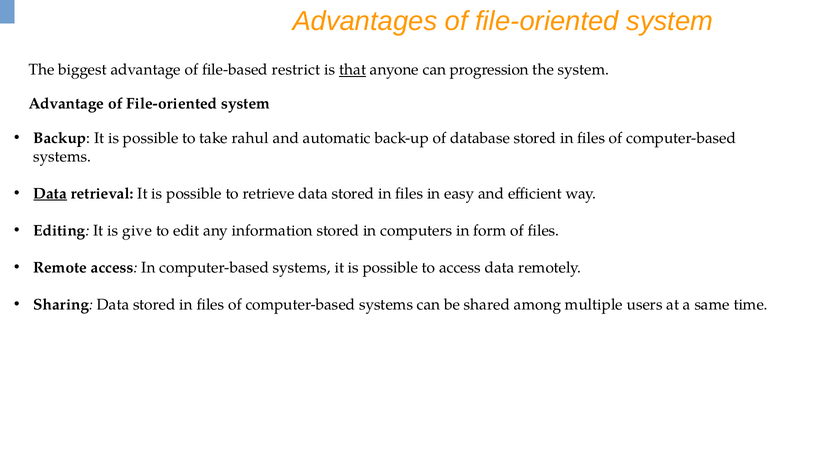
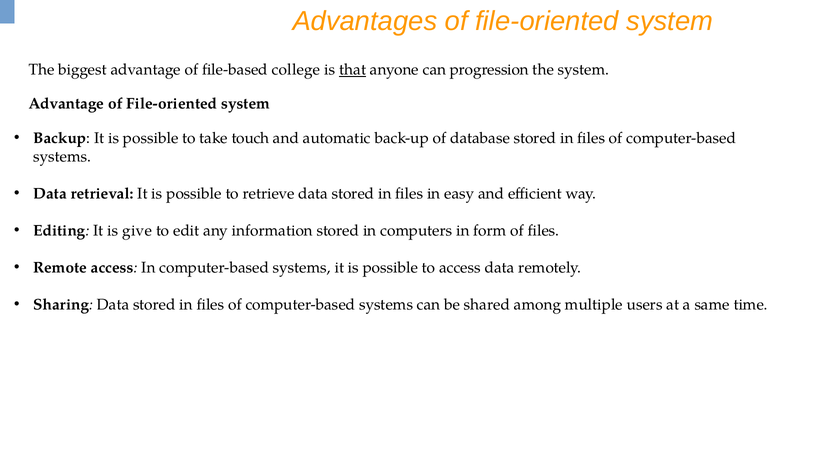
restrict: restrict -> college (296, 70)
rahul: rahul -> touch (250, 138)
Data underline: present -> none (50, 193)
